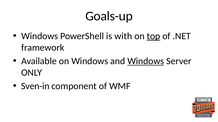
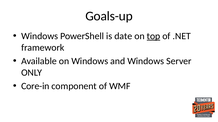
with: with -> date (123, 36)
Windows underline: present -> none (146, 61)
Sven-in: Sven-in -> Core-in (35, 87)
